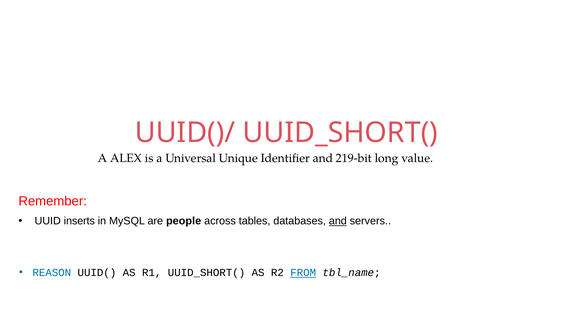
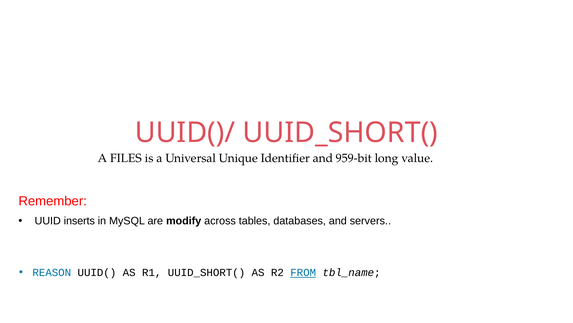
ALEX: ALEX -> FILES (126, 158)
219-bit: 219-bit -> 959-bit (354, 158)
people: people -> modify (184, 221)
and underline: present -> none (338, 221)
